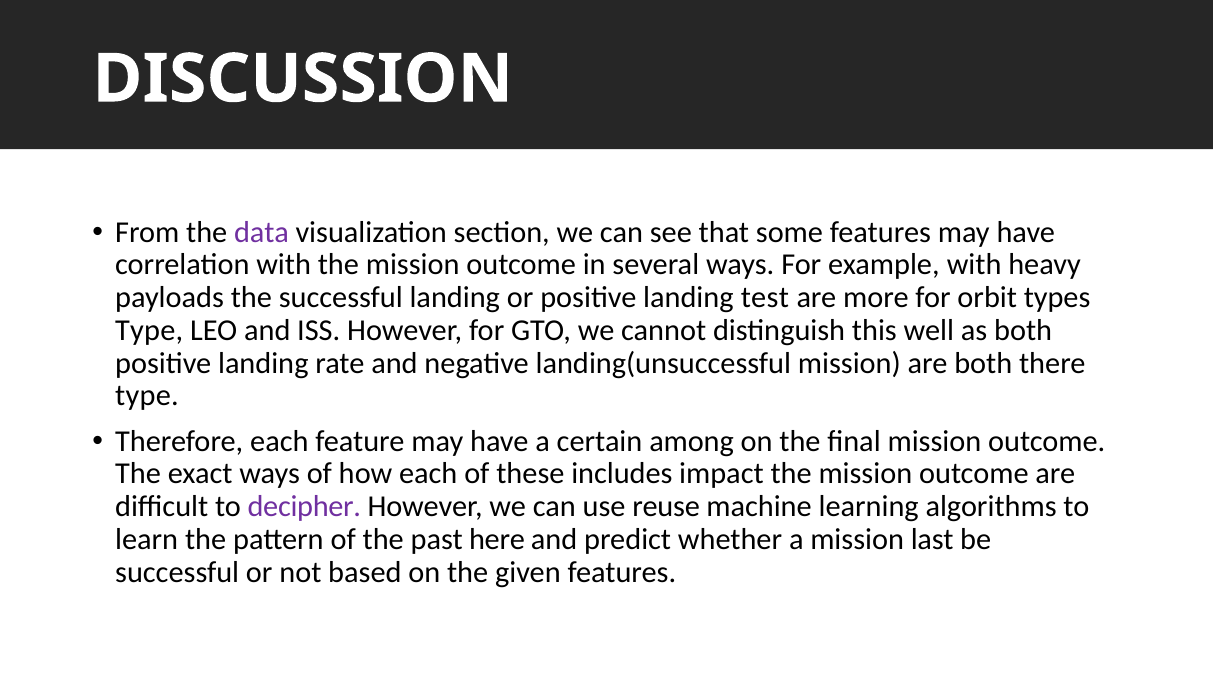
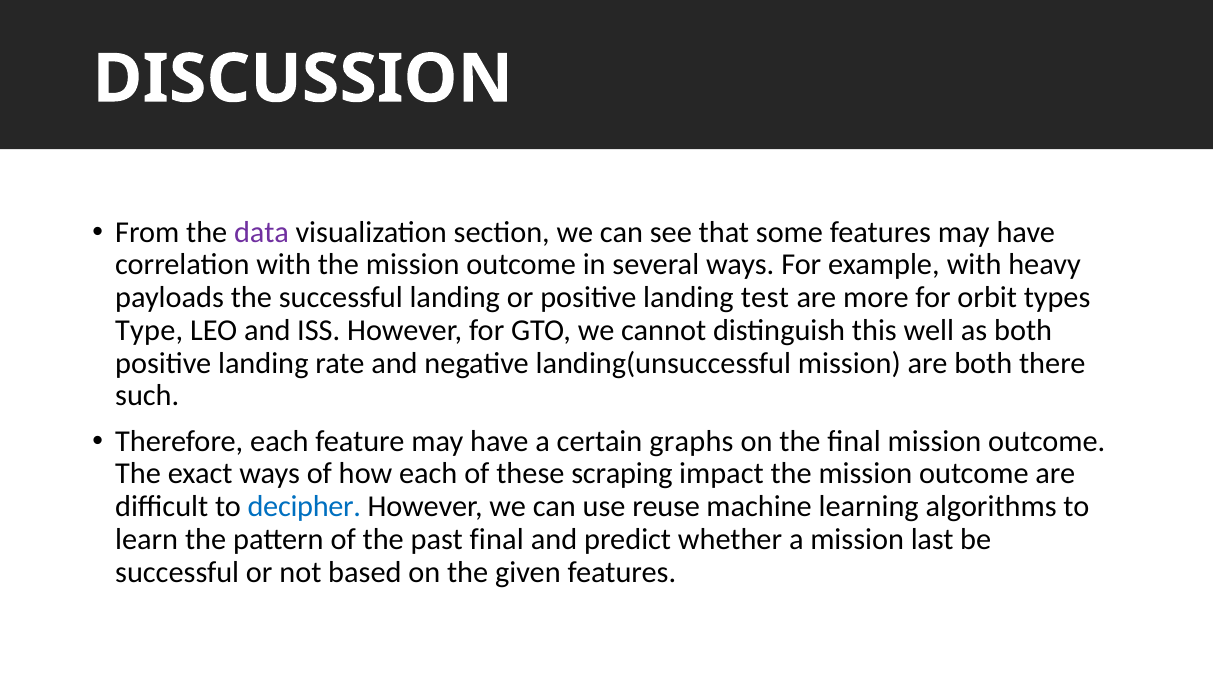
type: type -> such (147, 396)
among: among -> graphs (691, 441)
includes: includes -> scraping (622, 474)
decipher colour: purple -> blue (304, 507)
past here: here -> final (497, 540)
